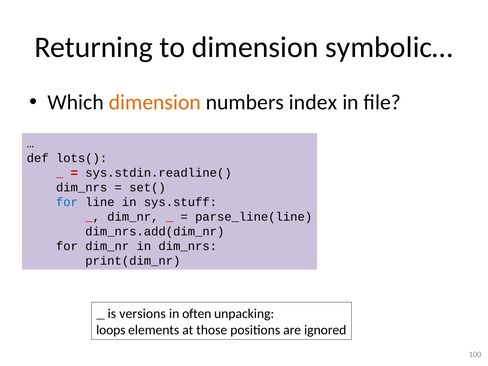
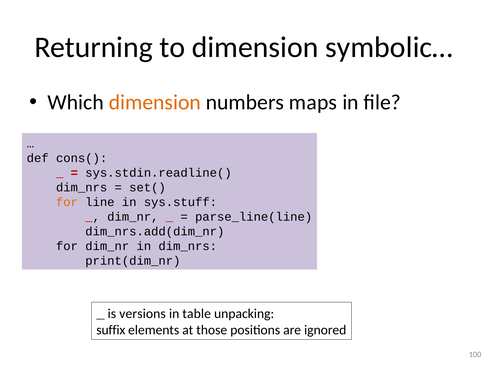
index: index -> maps (313, 102)
lots(: lots( -> cons( (82, 158)
for colour: blue -> orange (67, 202)
often: often -> table (197, 314)
loops: loops -> suffix (111, 330)
